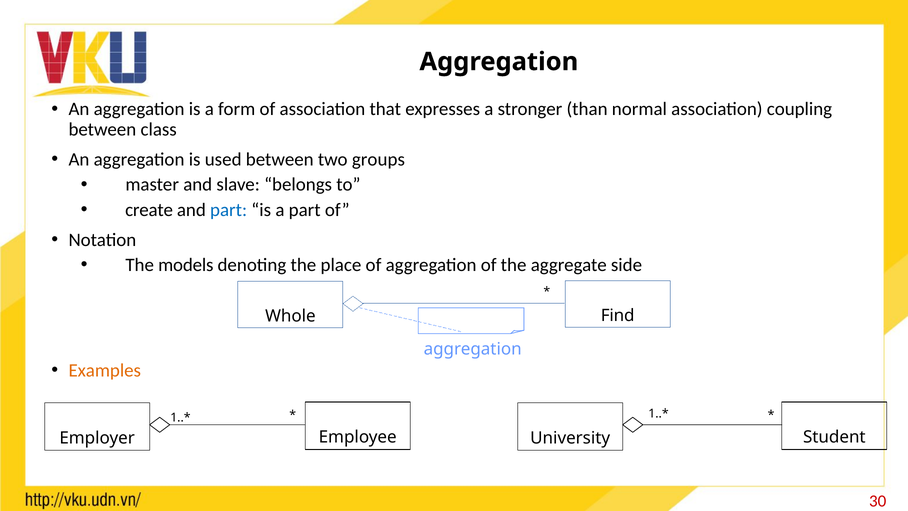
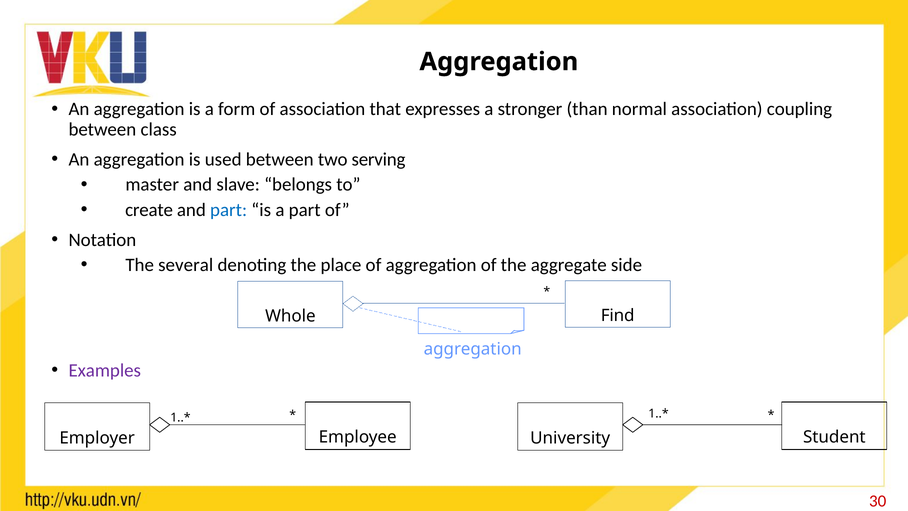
groups: groups -> serving (379, 159)
models: models -> several (186, 265)
Examples colour: orange -> purple (105, 370)
